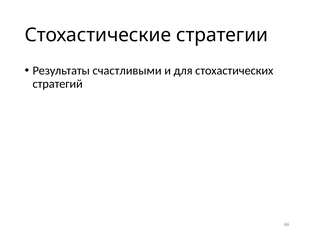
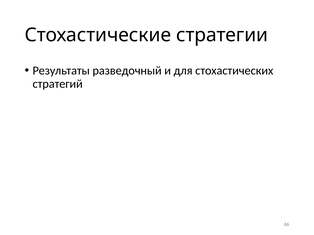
счастливыми: счастливыми -> разведочный (127, 71)
